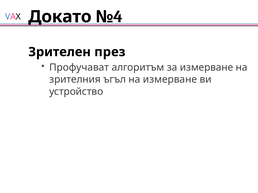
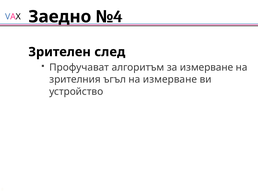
Докато: Докато -> Заедно (60, 17)
през: през -> след (110, 52)
